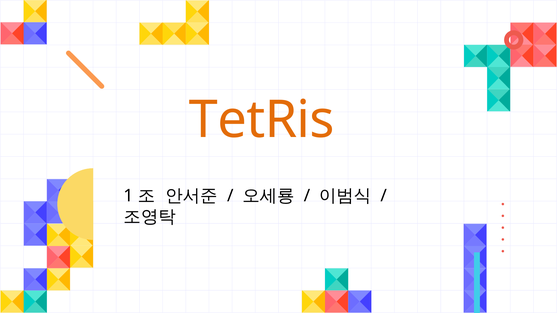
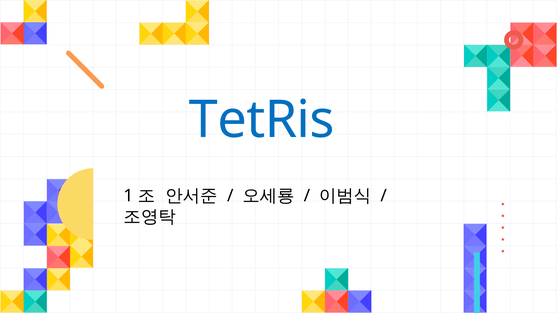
TetRis colour: orange -> blue (262, 120)
